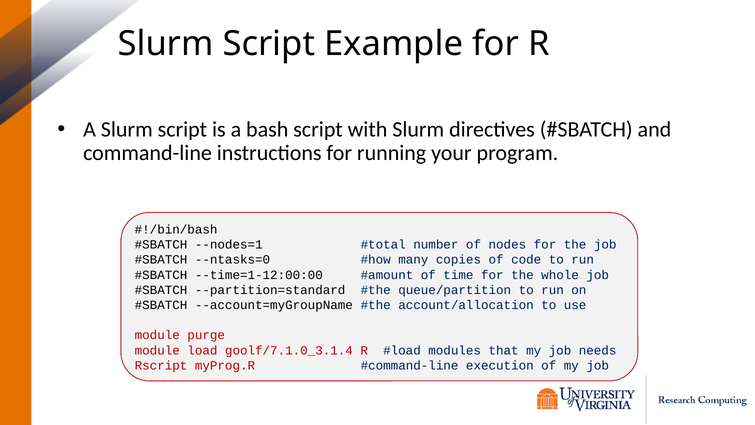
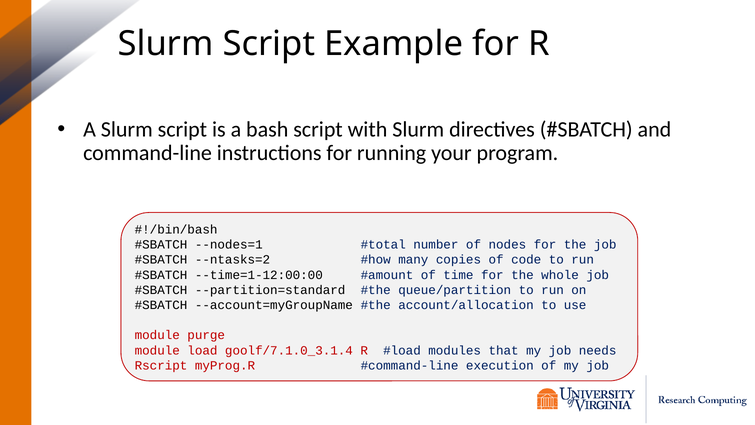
--ntasks=0: --ntasks=0 -> --ntasks=2 (233, 260)
